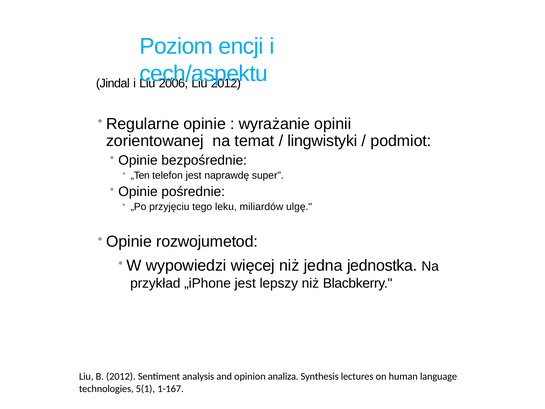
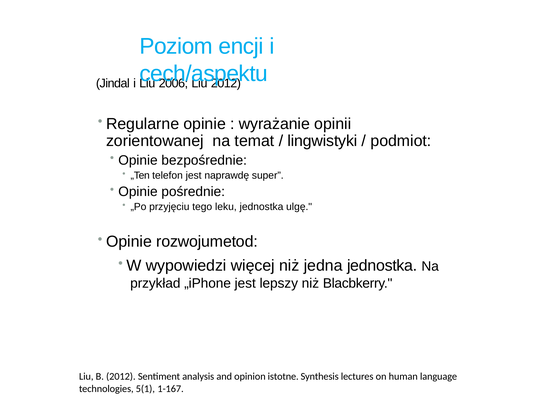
leku miliardów: miliardów -> jednostka (262, 207)
analiza: analiza -> istotne (283, 376)
